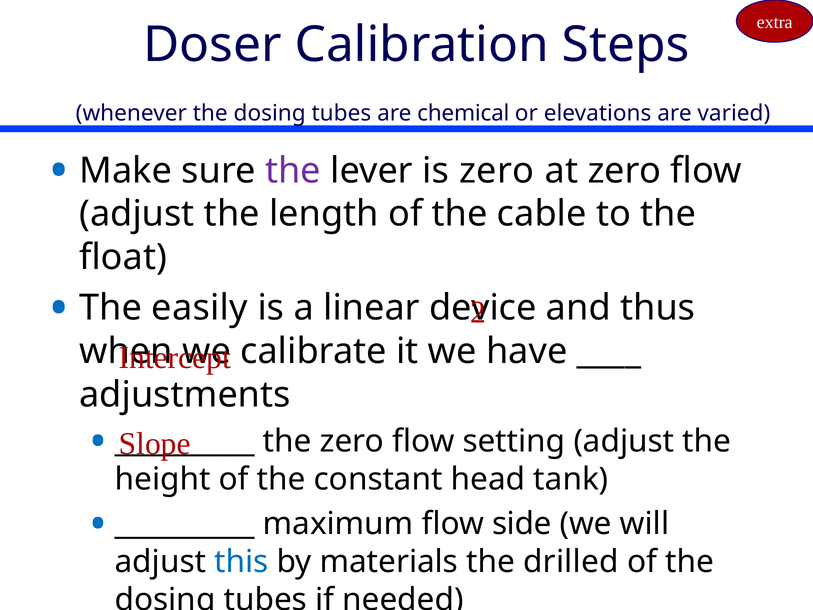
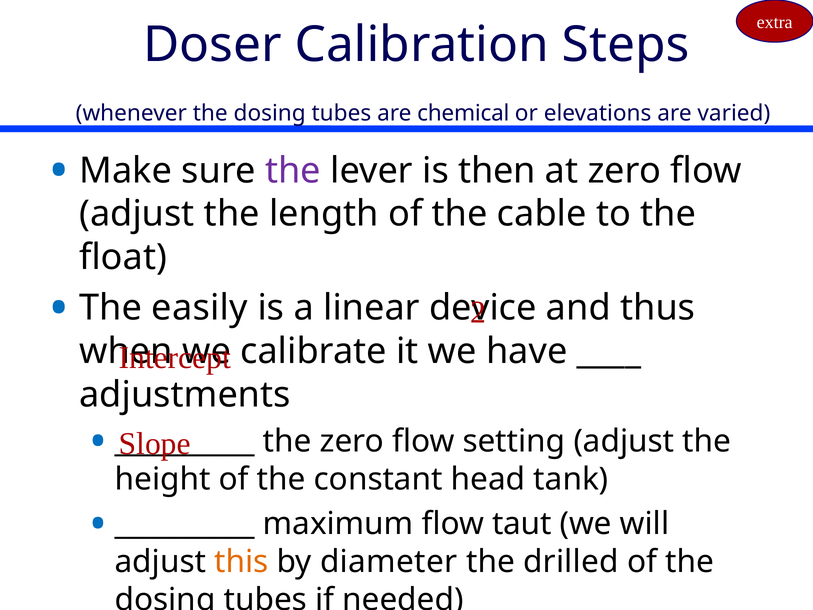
is zero: zero -> then (497, 171)
side: side -> taut (522, 524)
this colour: blue -> orange (241, 562)
materials: materials -> diameter (389, 562)
